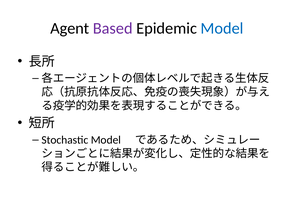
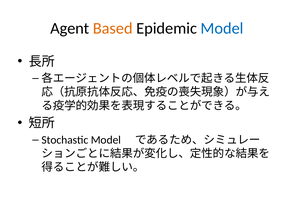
Based colour: purple -> orange (113, 28)
